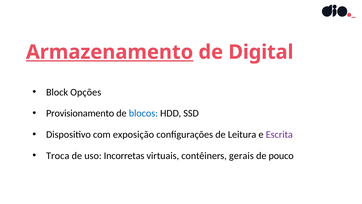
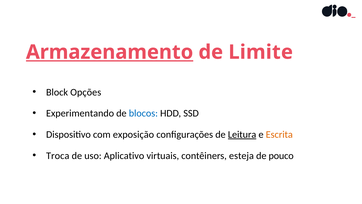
Digital: Digital -> Limite (261, 52)
Provisionamento: Provisionamento -> Experimentando (80, 113)
Leitura underline: none -> present (242, 134)
Escrita colour: purple -> orange (279, 134)
Incorretas: Incorretas -> Aplicativo (124, 155)
gerais: gerais -> esteja (241, 155)
